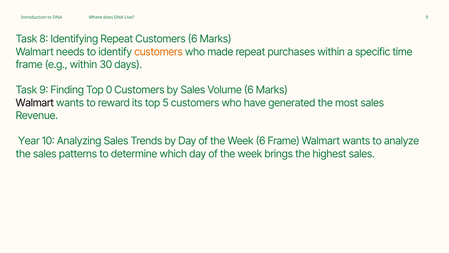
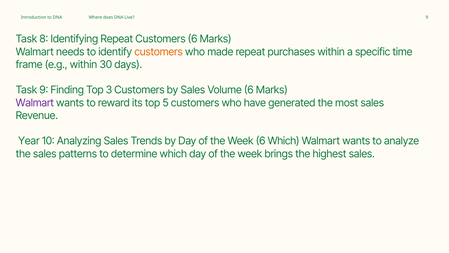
0: 0 -> 3 (109, 90)
Walmart colour: black -> purple (35, 103)
6 Frame: Frame -> Which (284, 141)
